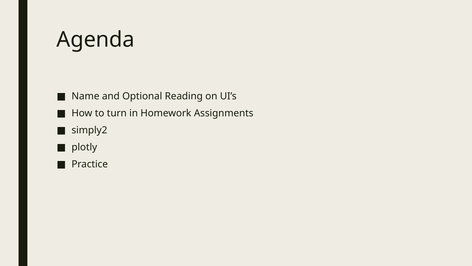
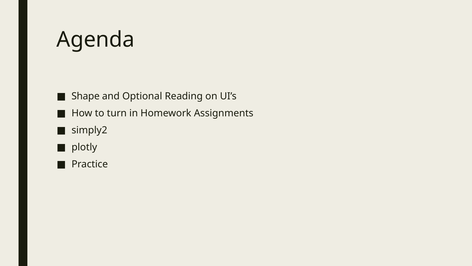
Name: Name -> Shape (86, 96)
